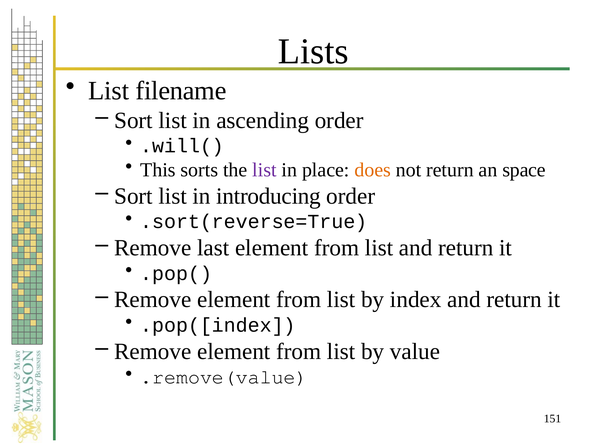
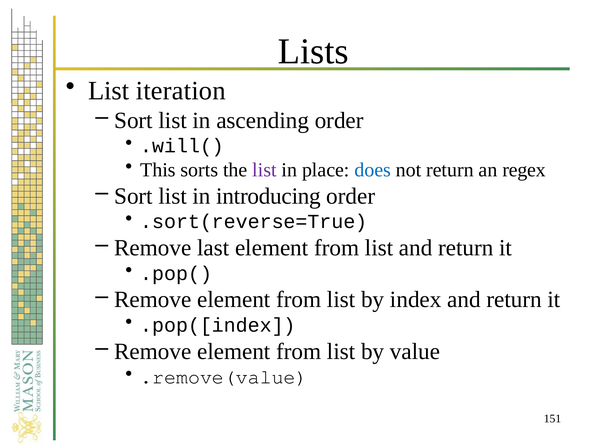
filename: filename -> iteration (181, 91)
does colour: orange -> blue (373, 170)
space: space -> regex (524, 170)
